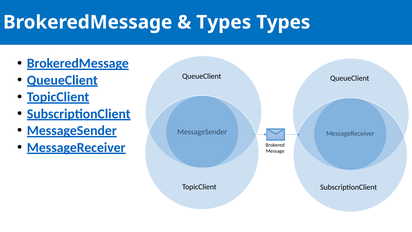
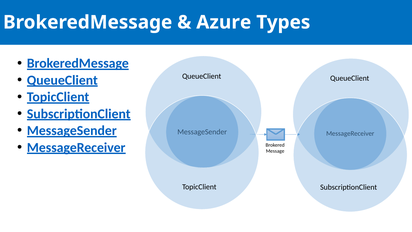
Types: Types -> Azure (224, 22)
